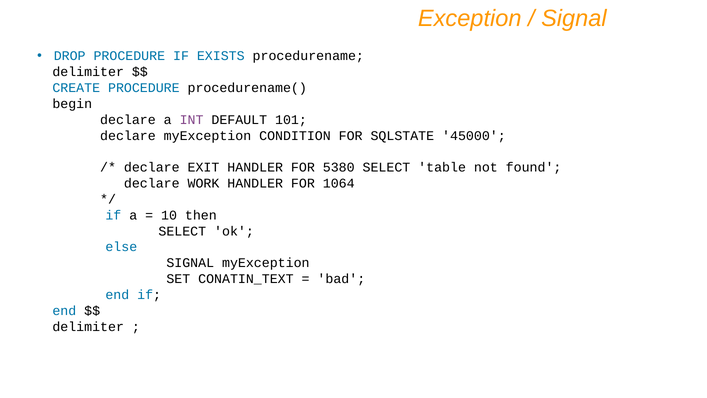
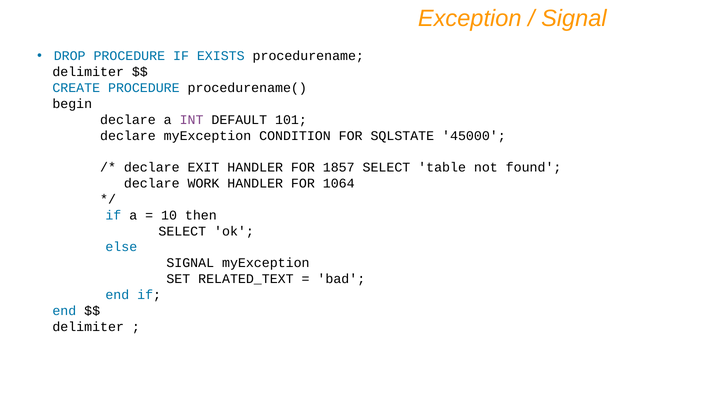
5380: 5380 -> 1857 (339, 167)
CONATIN_TEXT: CONATIN_TEXT -> RELATED_TEXT (246, 279)
